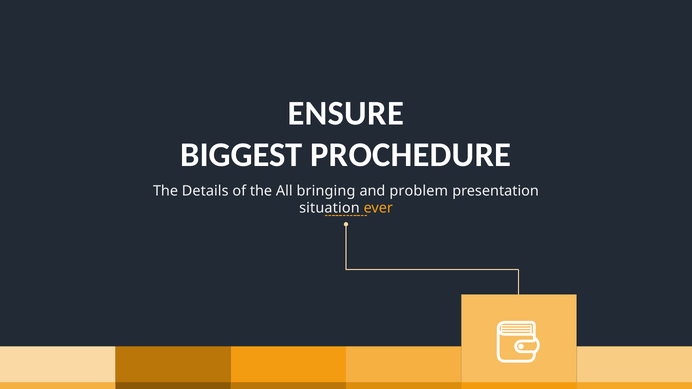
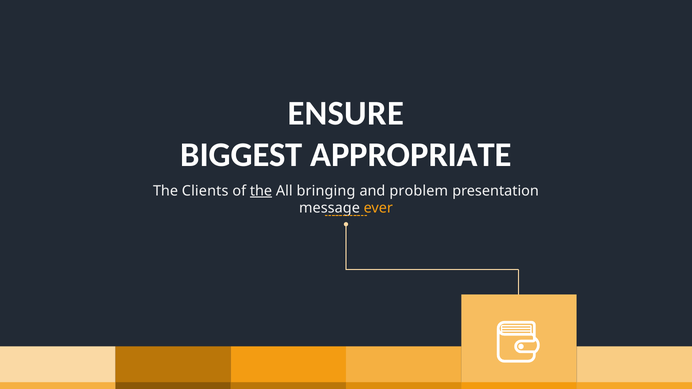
PROCHEDURE: PROCHEDURE -> APPROPRIATE (411, 155)
Details: Details -> Clients (205, 191)
the underline: none -> present (261, 191)
situation: situation -> message (329, 208)
